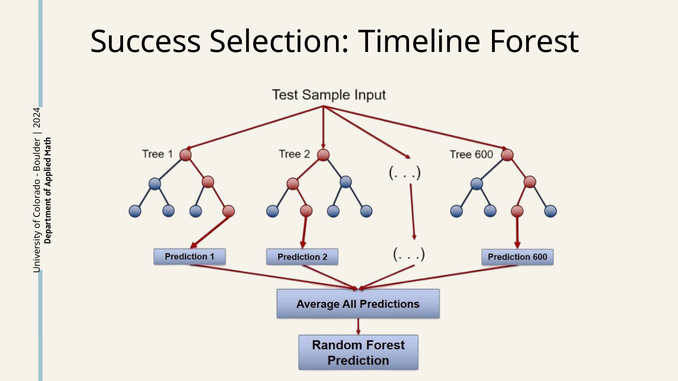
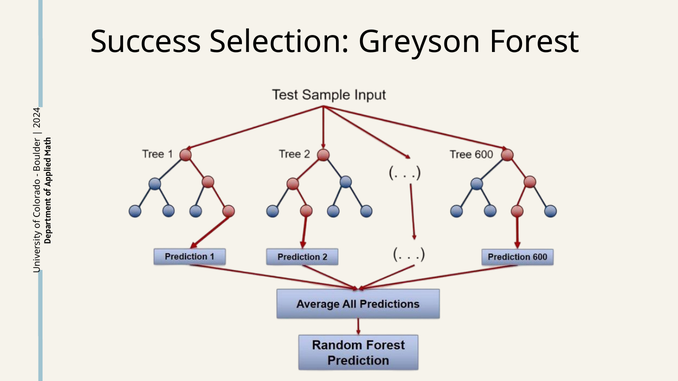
Timeline: Timeline -> Greyson (419, 42)
